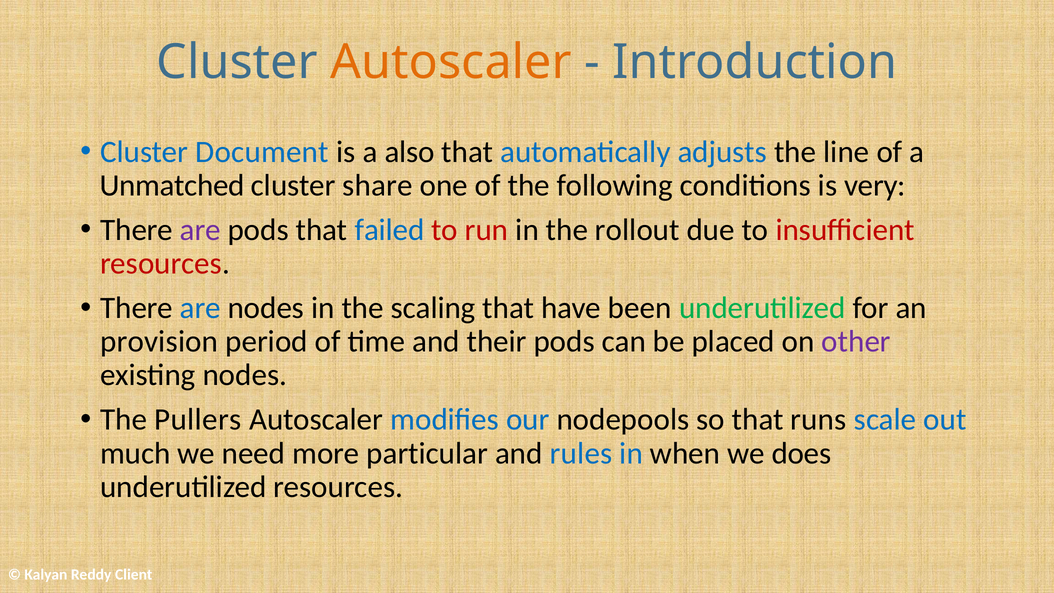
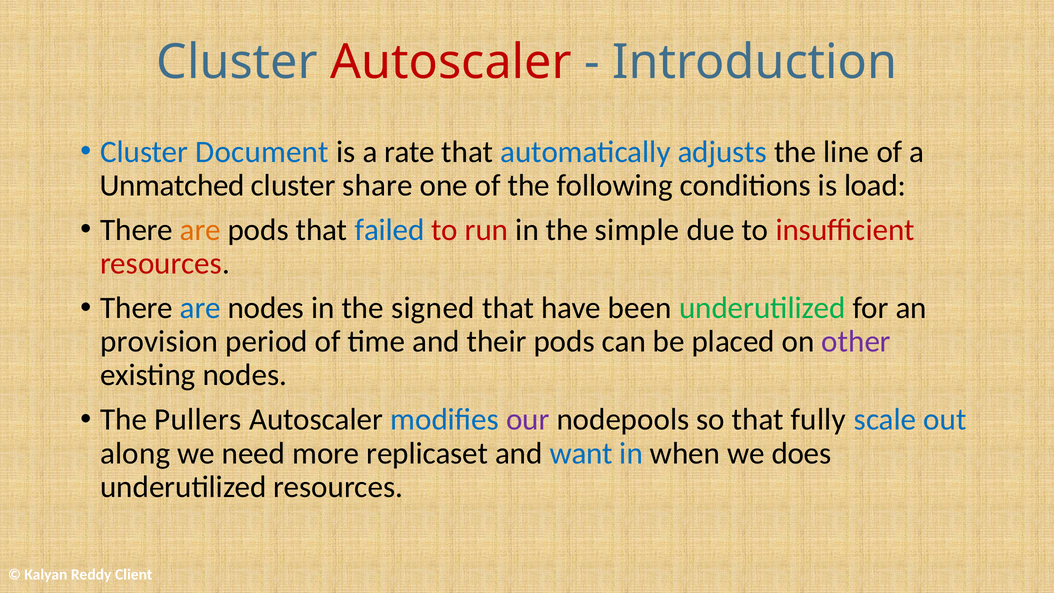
Autoscaler colour: orange -> red (451, 62)
also: also -> rate (410, 152)
very: very -> load (875, 185)
are colour: purple -> orange (200, 230)
rollout: rollout -> simple (637, 230)
scaling: scaling -> signed (433, 308)
our colour: blue -> purple (528, 420)
runs: runs -> fully (818, 420)
much: much -> along (135, 453)
particular: particular -> replicaset (427, 453)
rules: rules -> want (581, 453)
